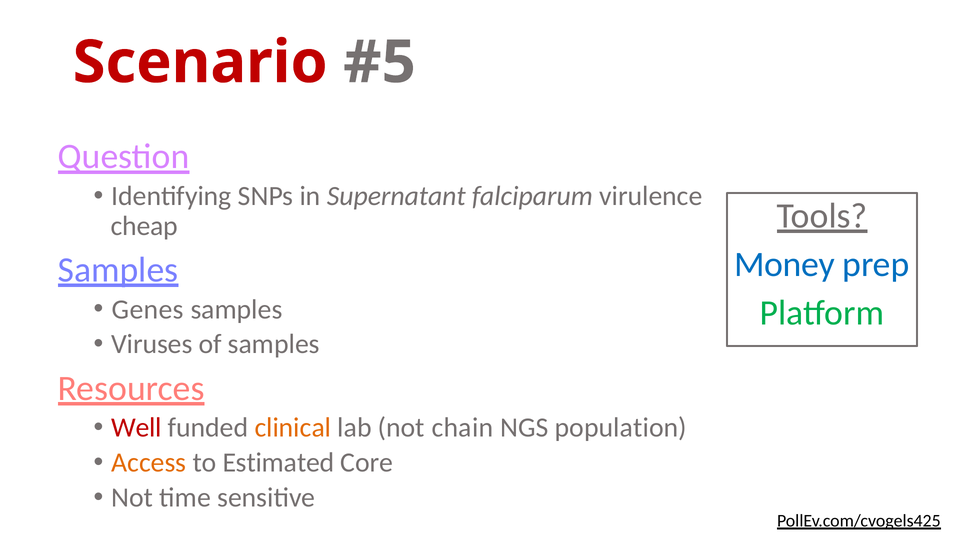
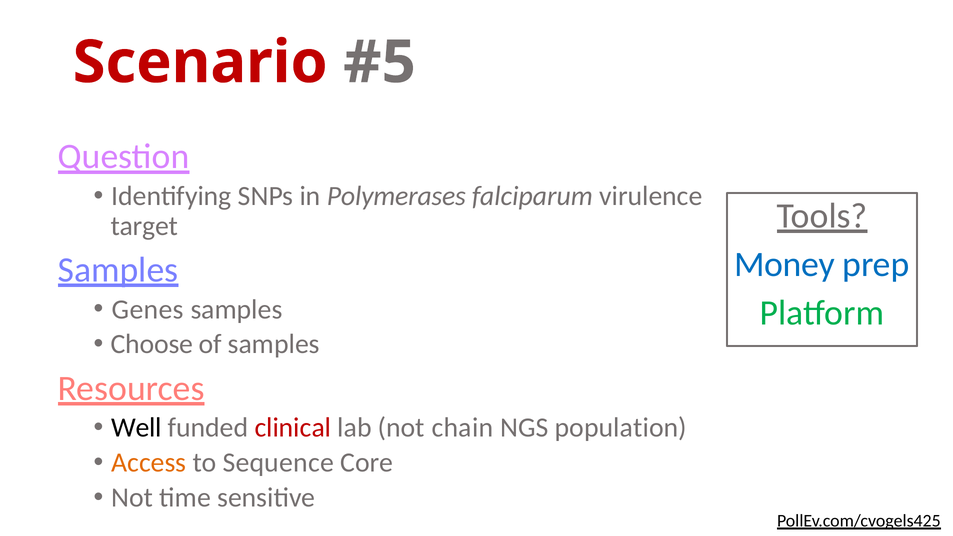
Supernatant: Supernatant -> Polymerases (396, 196)
cheap: cheap -> target (144, 226)
Viruses: Viruses -> Choose (152, 344)
Well colour: red -> black (137, 428)
clinical colour: orange -> red (293, 428)
Estimated: Estimated -> Sequence (278, 463)
